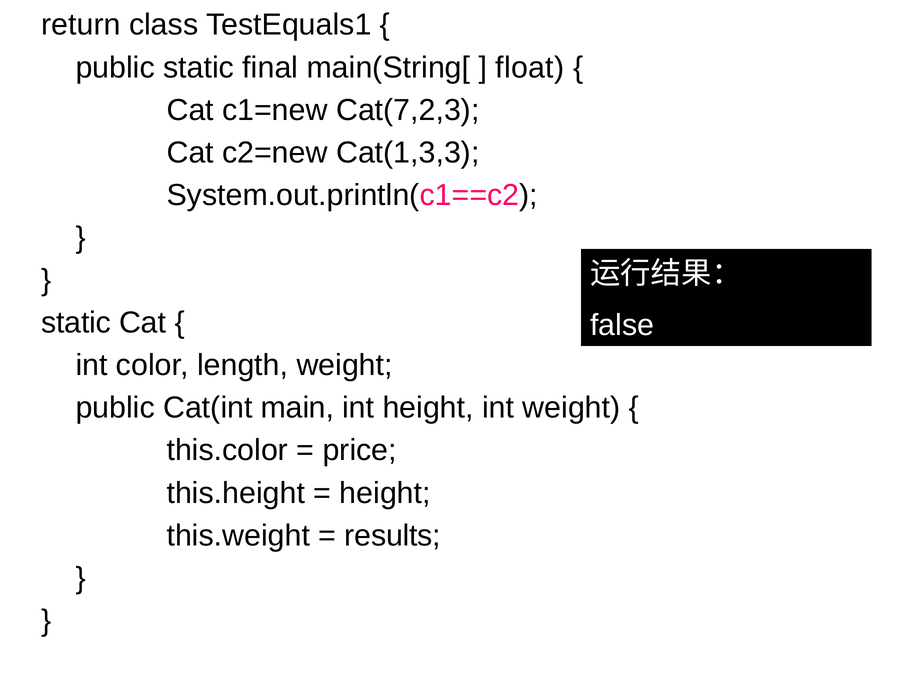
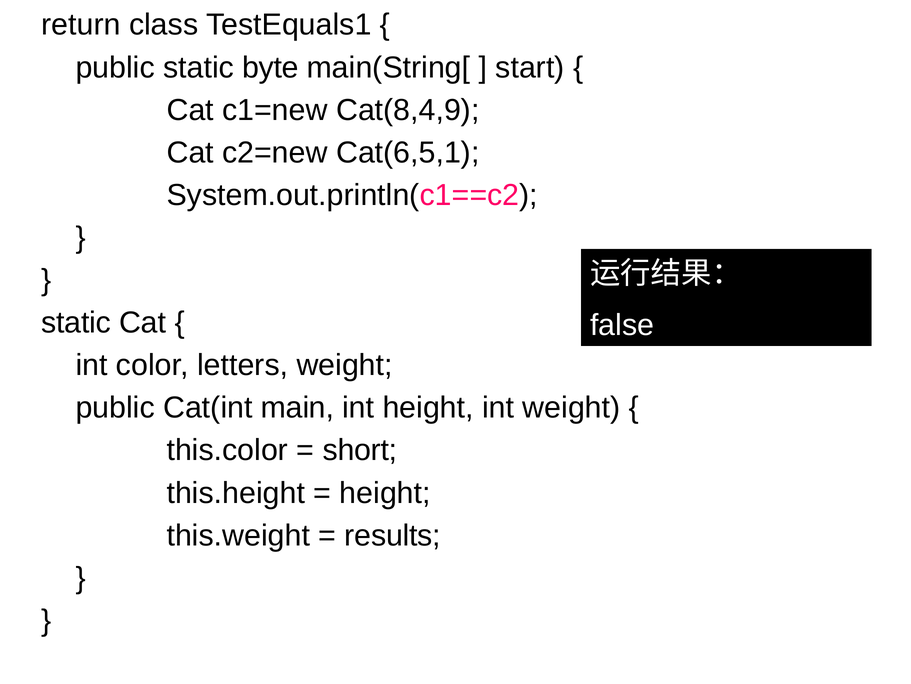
final: final -> byte (271, 67)
float: float -> start (530, 67)
Cat(7,2,3: Cat(7,2,3 -> Cat(8,4,9 (408, 110)
Cat(1,3,3: Cat(1,3,3 -> Cat(6,5,1 (408, 152)
length: length -> letters (243, 365)
price: price -> short (360, 450)
